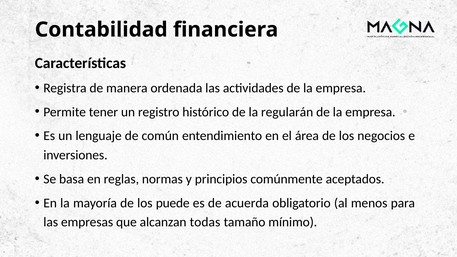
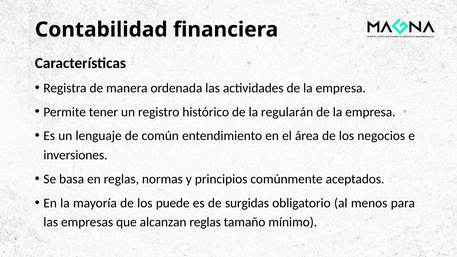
acuerda: acuerda -> surgidas (247, 203)
alcanzan todas: todas -> reglas (205, 222)
